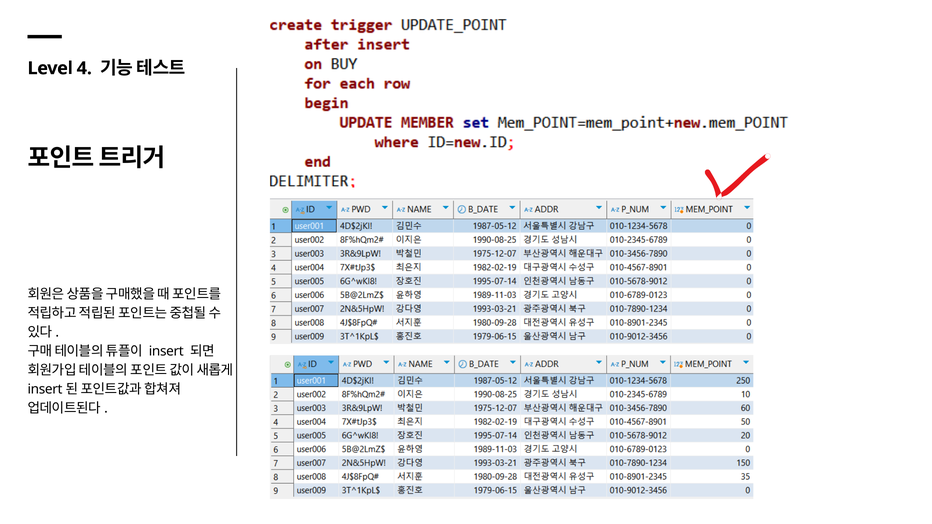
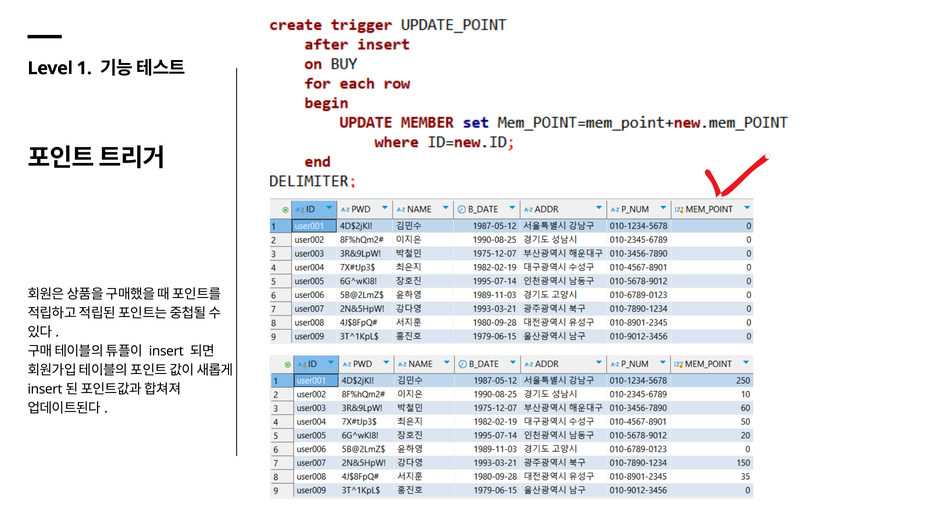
4: 4 -> 1 (84, 68)
